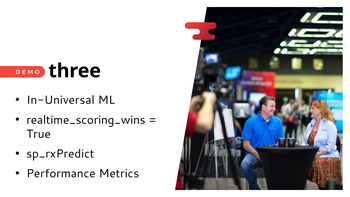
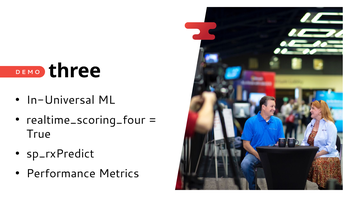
realtime_scoring_wins: realtime_scoring_wins -> realtime_scoring_four (86, 120)
